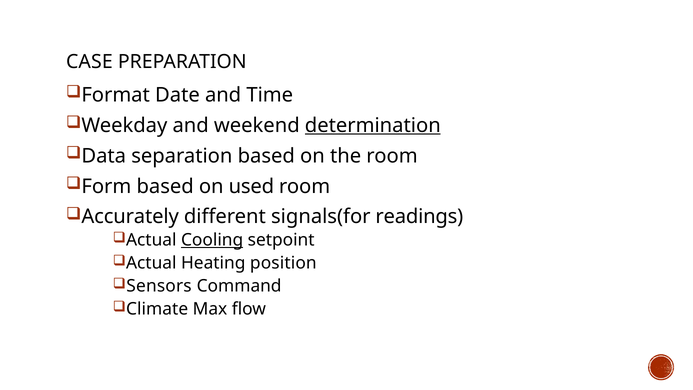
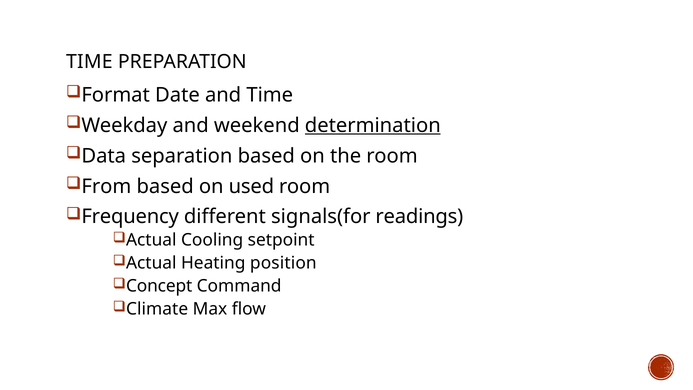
CASE: CASE -> TIME (89, 62)
Form: Form -> From (106, 186)
Accurately: Accurately -> Frequency (130, 217)
Cooling underline: present -> none (212, 240)
Sensors: Sensors -> Concept (159, 286)
